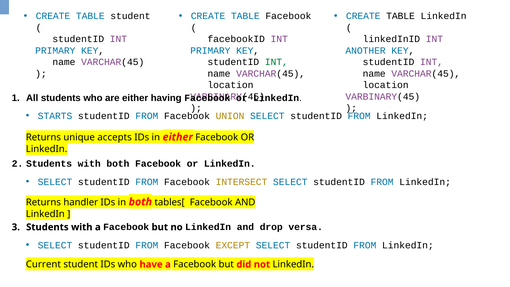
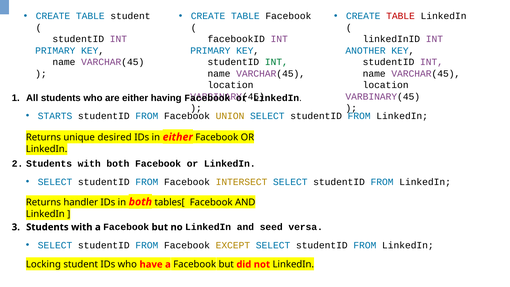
TABLE colour: black -> red (401, 16)
accepts: accepts -> desired (115, 137)
drop: drop -> seed (271, 227)
Current: Current -> Locking (43, 264)
